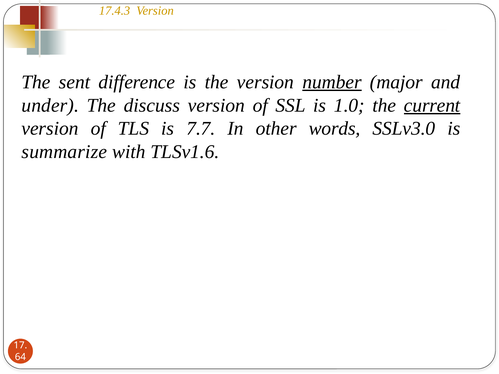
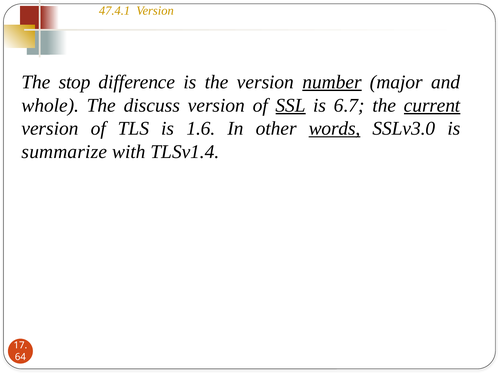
17.4.3: 17.4.3 -> 47.4.1 (115, 11)
sent: sent -> stop (75, 82)
under: under -> whole (50, 105)
SSL underline: none -> present (291, 105)
1.0: 1.0 -> 6.7 (349, 105)
7.7: 7.7 -> 1.6 (201, 129)
words underline: none -> present (335, 129)
TLSv1.6: TLSv1.6 -> TLSv1.4 (185, 152)
